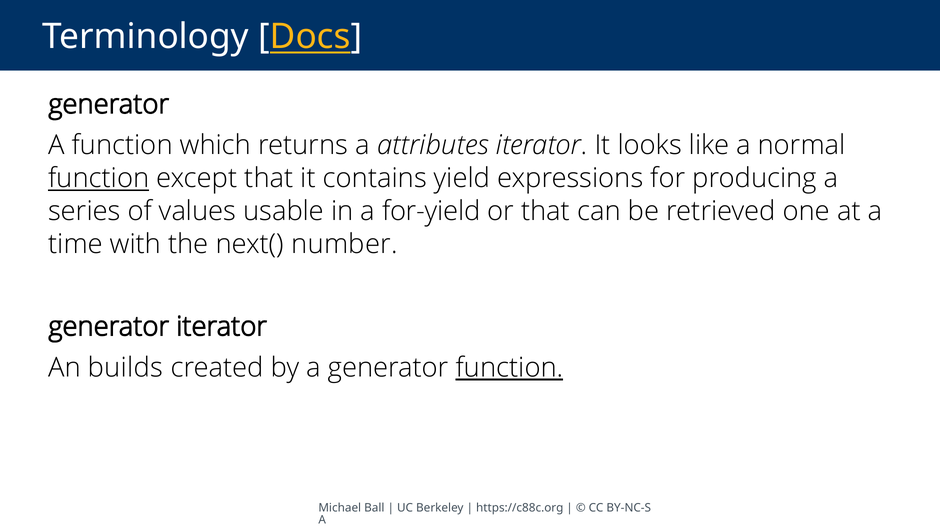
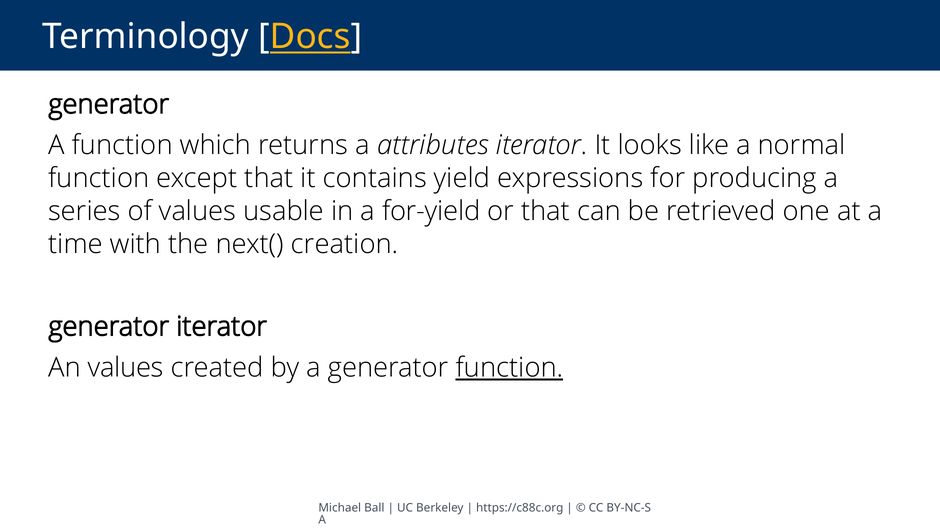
function underline: present -> none (99, 178)
number: number -> creation (345, 244)
An builds: builds -> values (126, 367)
